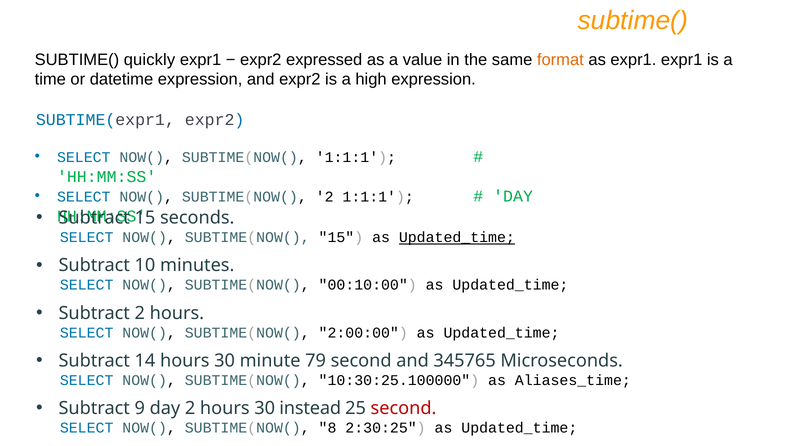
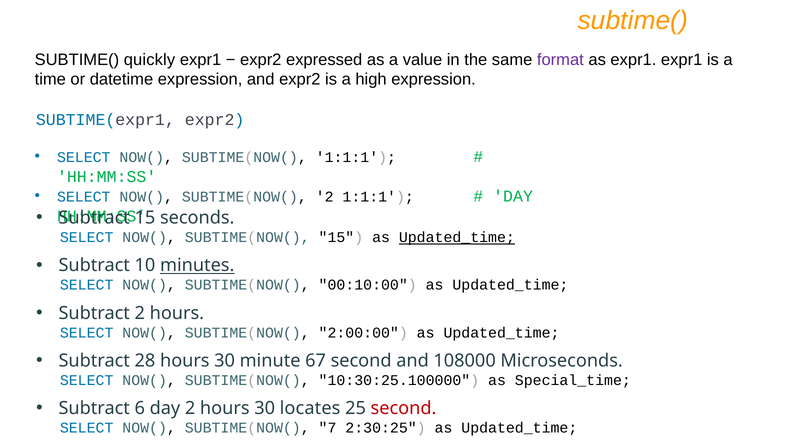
format colour: orange -> purple (560, 60)
minutes underline: none -> present (197, 266)
14: 14 -> 28 (145, 361)
79: 79 -> 67 (316, 361)
345765: 345765 -> 108000 (465, 361)
Aliases_time: Aliases_time -> Special_time (573, 380)
9: 9 -> 6 (140, 408)
instead: instead -> locates (310, 408)
8: 8 -> 7 (328, 428)
